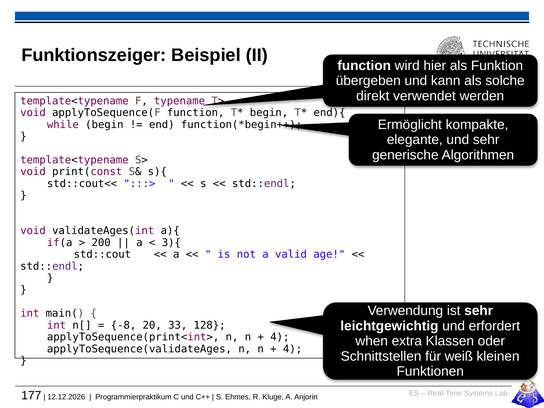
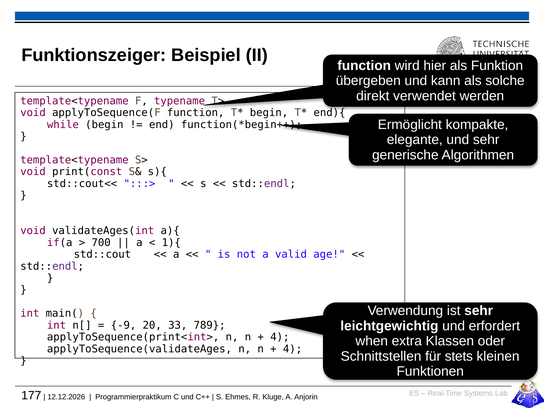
200: 200 -> 700 (101, 243)
3){: 3){ -> 1){ (171, 243)
-8: -8 -> -9 (124, 325)
128: 128 -> 789 (210, 325)
weiß: weiß -> stets (459, 356)
